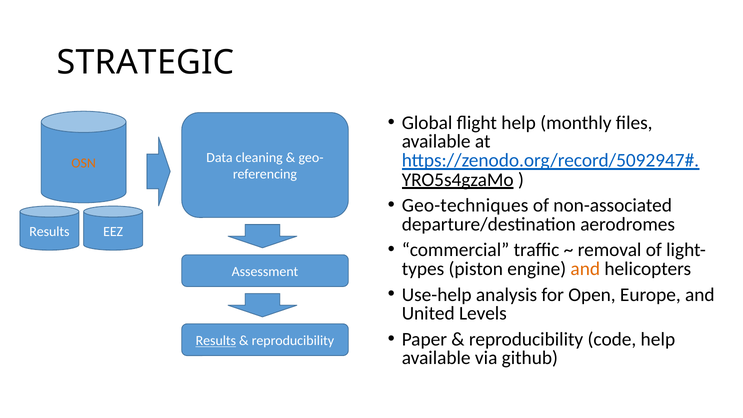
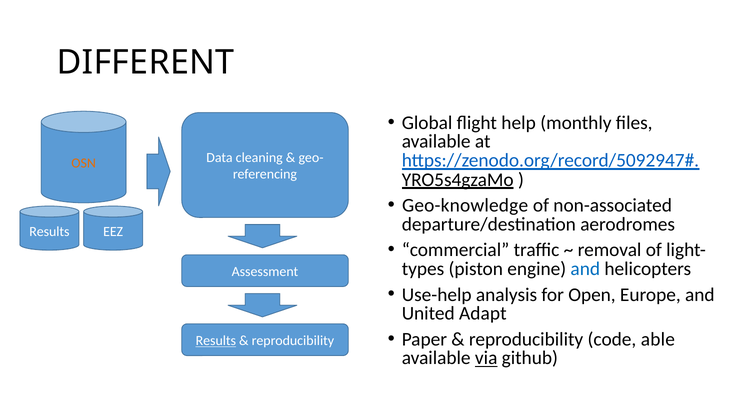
STRATEGIC: STRATEGIC -> DIFFERENT (145, 62)
Geo-techniques: Geo-techniques -> Geo-knowledge (465, 205)
and colour: orange -> blue (585, 269)
Levels: Levels -> Adapt (483, 313)
code help: help -> able (658, 339)
via underline: none -> present (486, 358)
